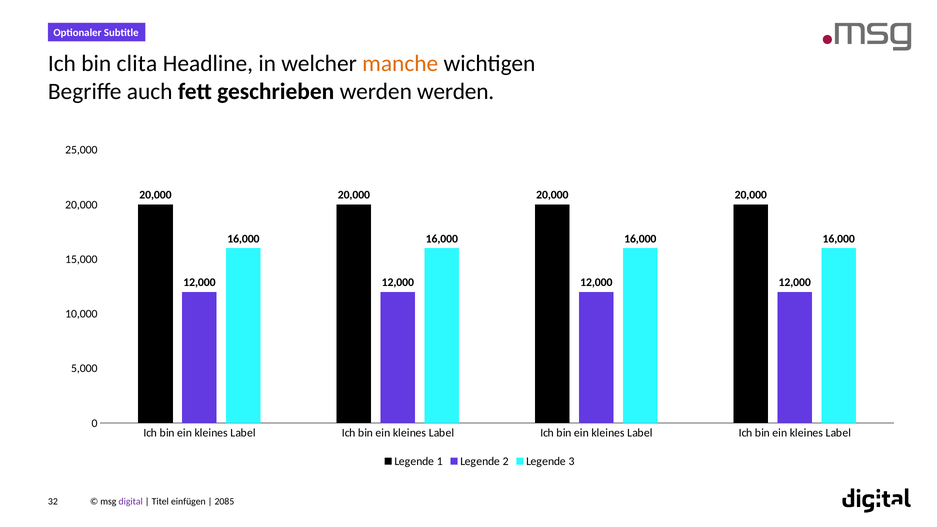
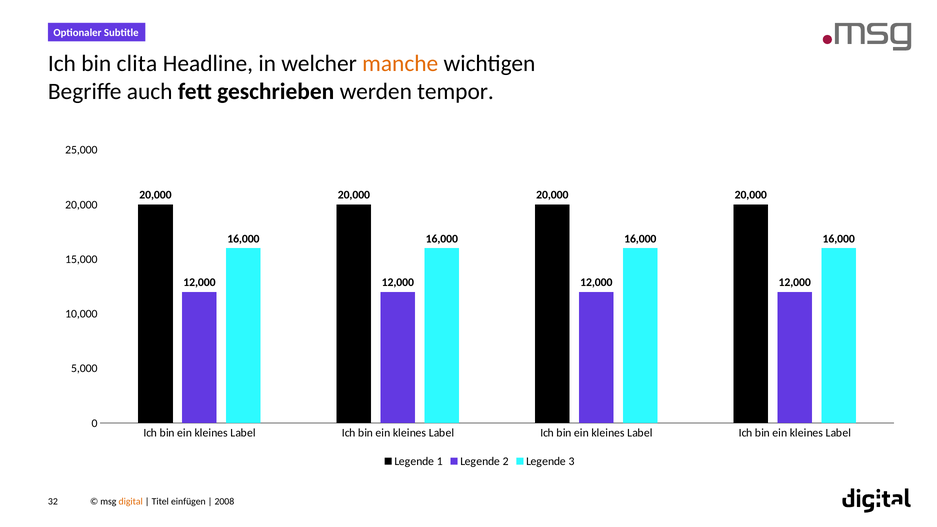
werden werden: werden -> tempor (456, 92)
digital colour: purple -> orange (131, 502)
2085: 2085 -> 2008 (224, 502)
